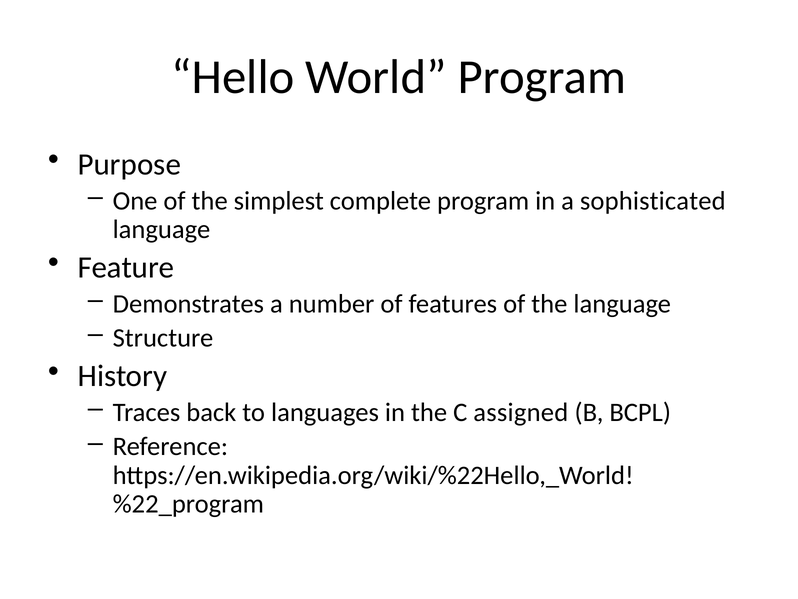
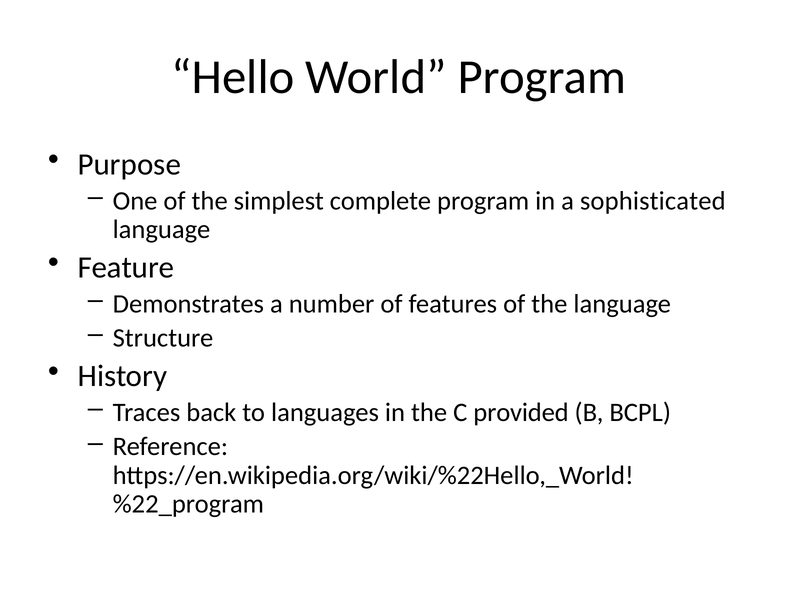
assigned: assigned -> provided (521, 412)
